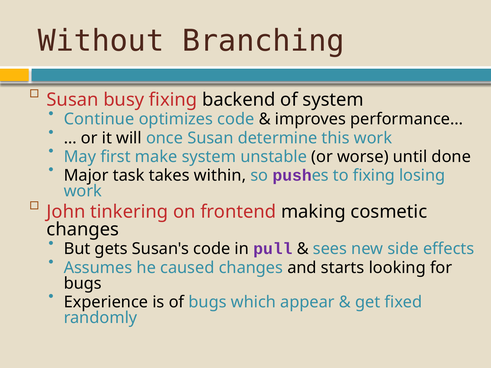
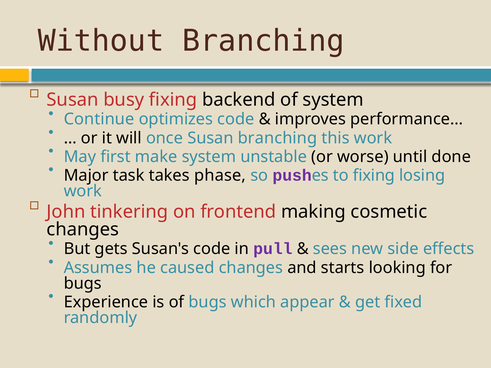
Susan determine: determine -> branching (278, 138)
within: within -> phase (220, 175)
